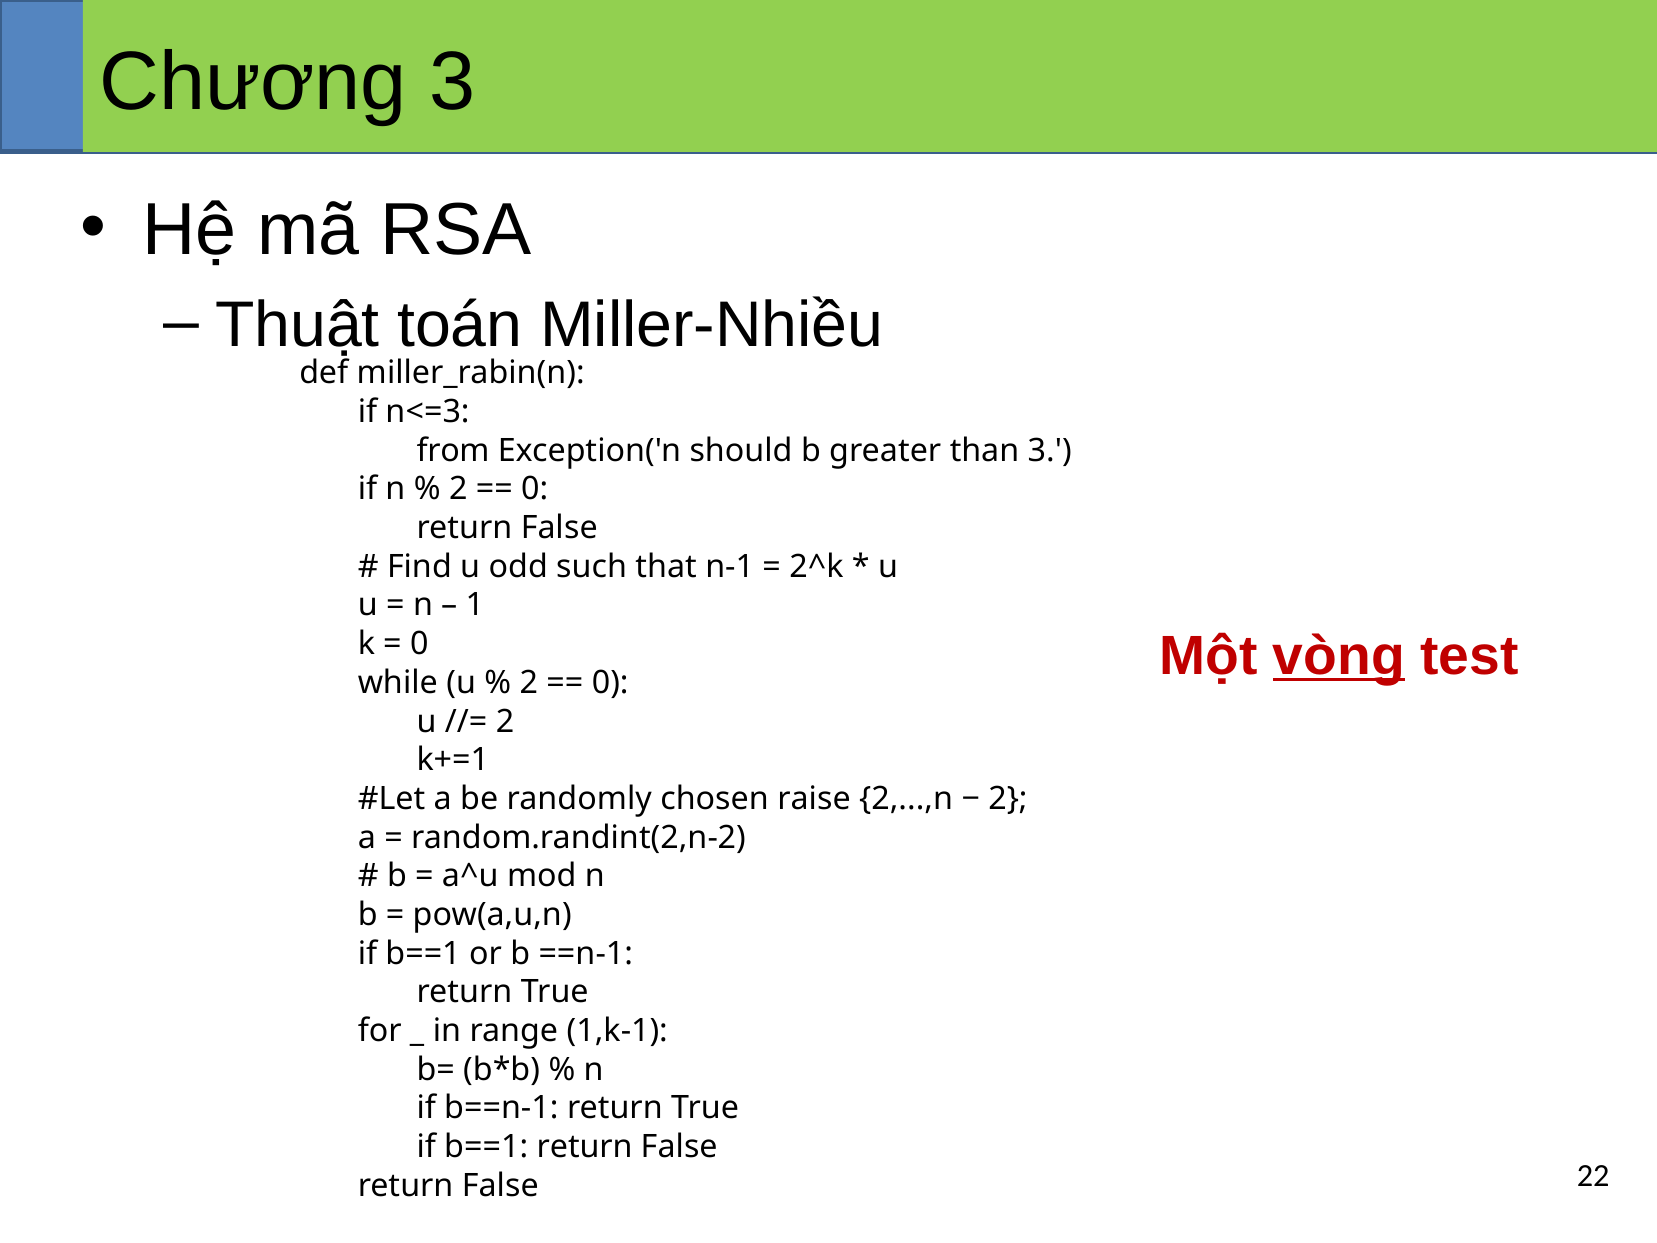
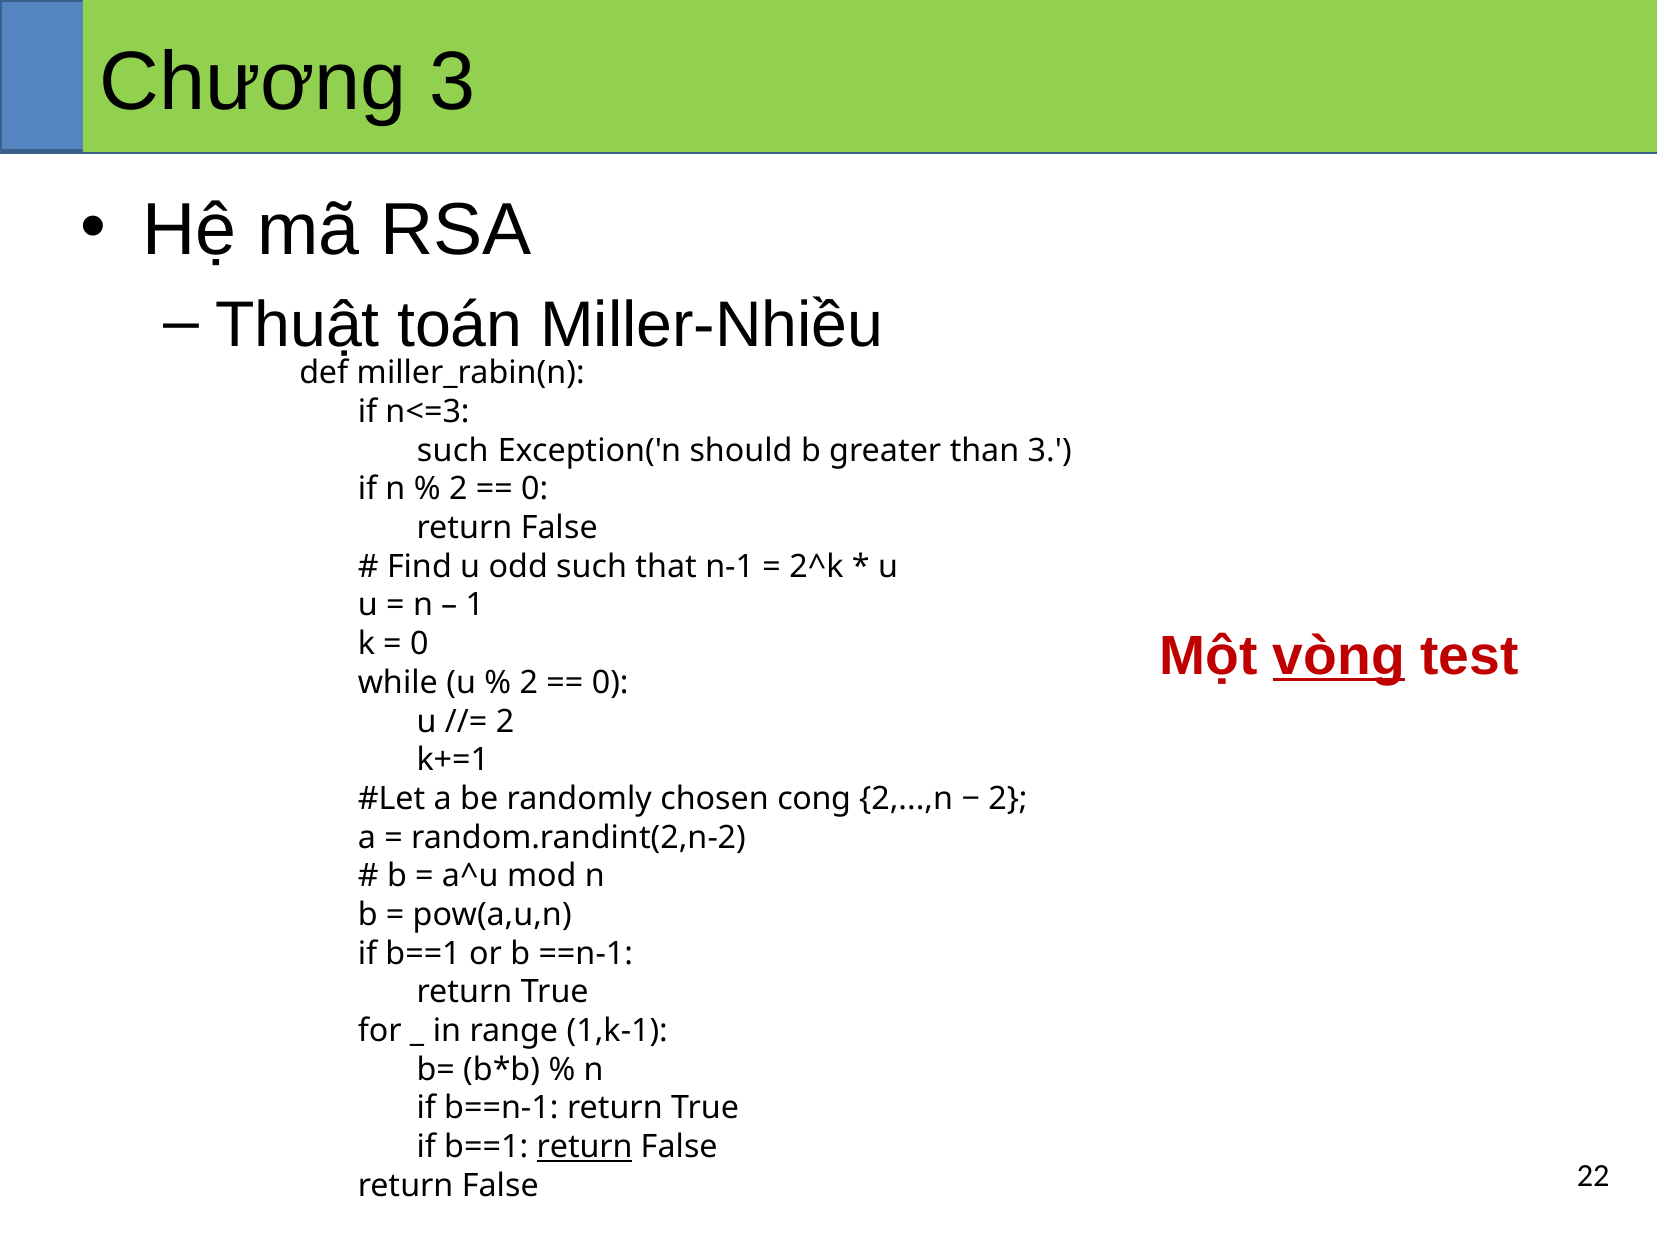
from: from -> such (453, 450)
raise: raise -> cong (814, 799)
return underline: none -> present (585, 1147)
